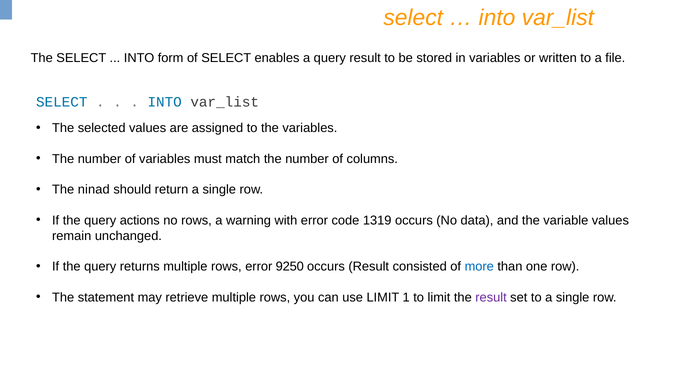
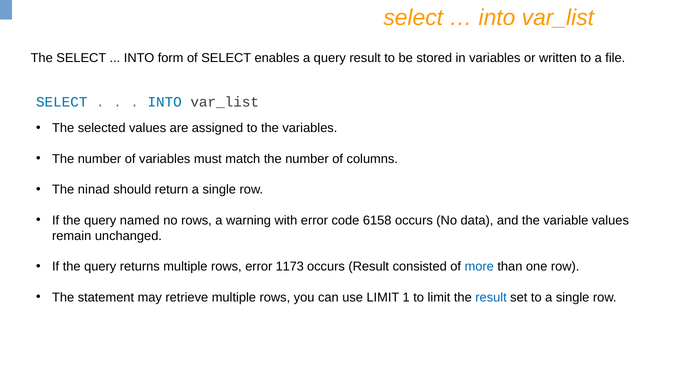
actions: actions -> named (140, 221)
1319: 1319 -> 6158 (377, 221)
9250: 9250 -> 1173 (290, 267)
result colour: purple -> blue (491, 298)
